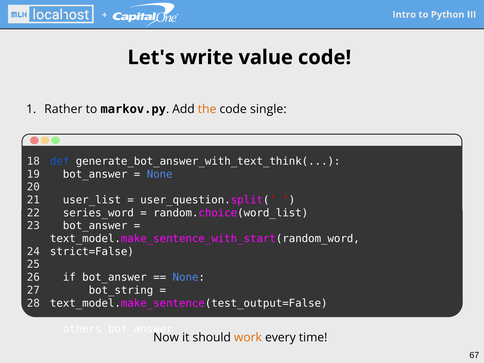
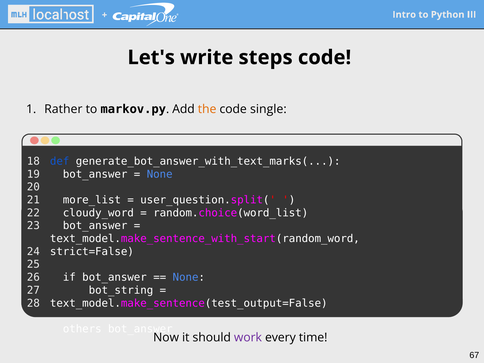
value: value -> steps (266, 57)
generate_bot_answer_with_text_think(: generate_bot_answer_with_text_think( -> generate_bot_answer_with_text_marks( (208, 161)
user_list: user_list -> more_list (92, 200)
series_word: series_word -> cloudy_word (98, 213)
work colour: orange -> purple (248, 337)
